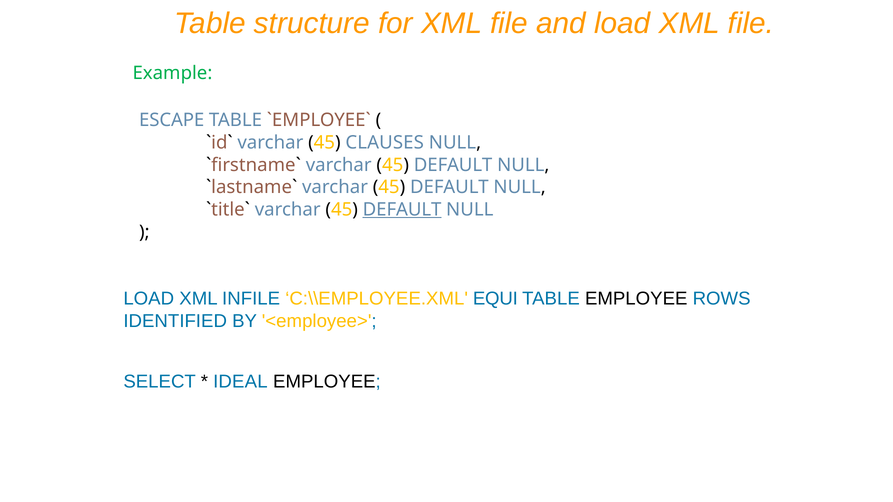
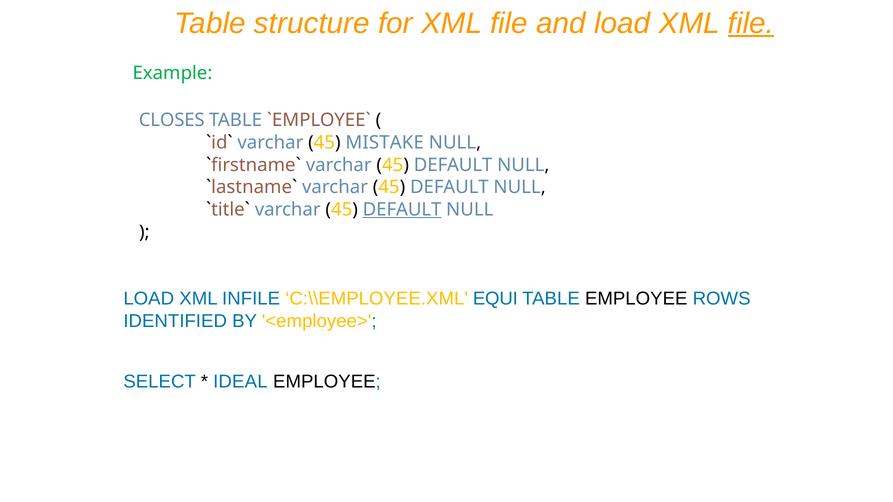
file underline: none -> present (751, 23)
ESCAPE: ESCAPE -> CLOSES (172, 120)
CLAUSES: CLAUSES -> MISTAKE (385, 143)
